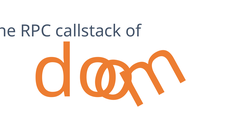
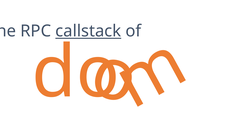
callstack underline: none -> present (88, 31)
